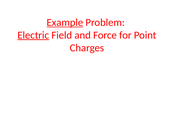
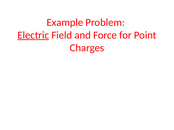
Example underline: present -> none (65, 22)
